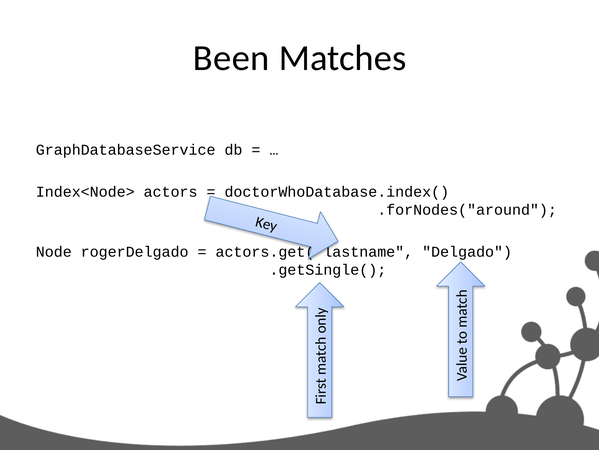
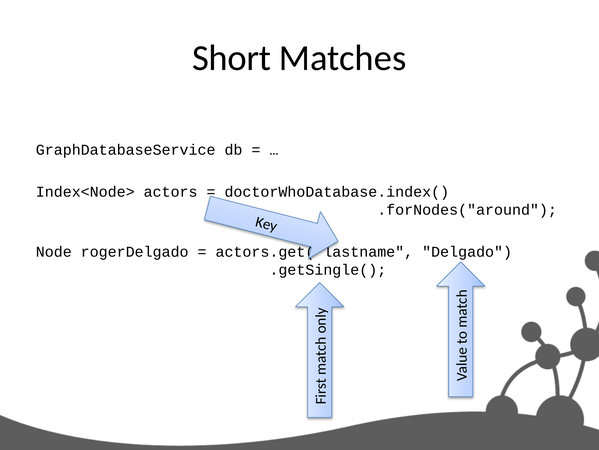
Been: Been -> Short (232, 58)
